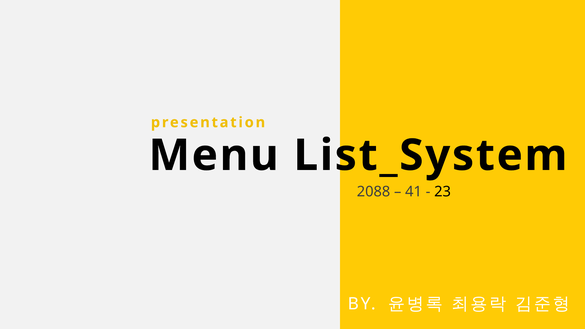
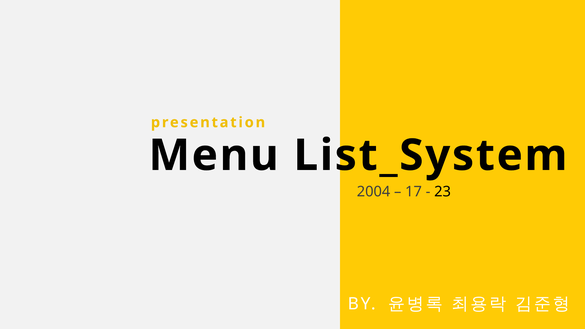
2088: 2088 -> 2004 (374, 192)
41: 41 -> 17 (414, 192)
